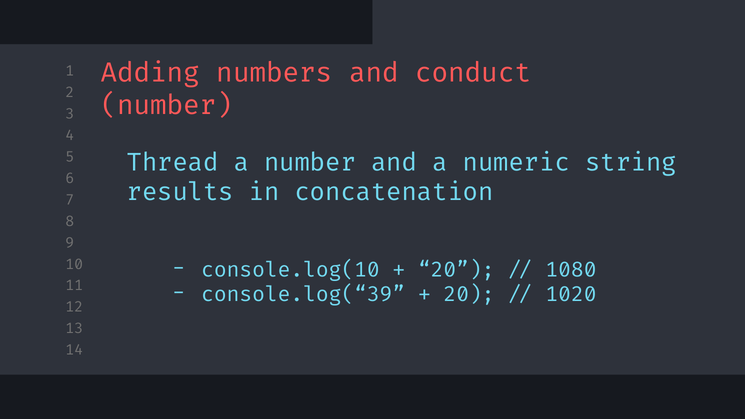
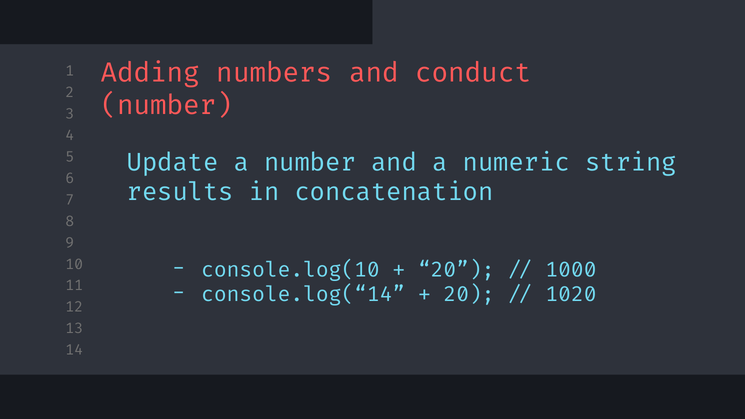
Thread: Thread -> Update (173, 163)
1080: 1080 -> 1000 (571, 270)
console.log(“39: console.log(“39 -> console.log(“14 (303, 295)
